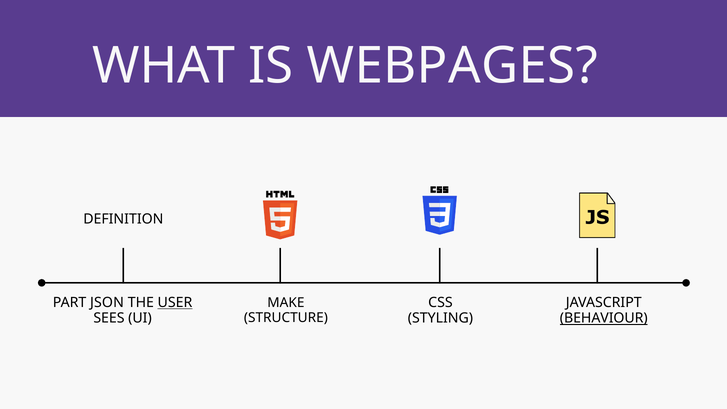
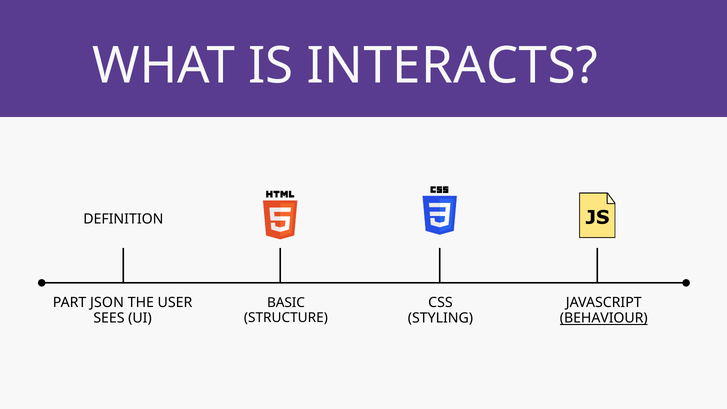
WEBPAGES: WEBPAGES -> INTERACTS (452, 66)
USER underline: present -> none (175, 303)
MAKE: MAKE -> BASIC (286, 303)
